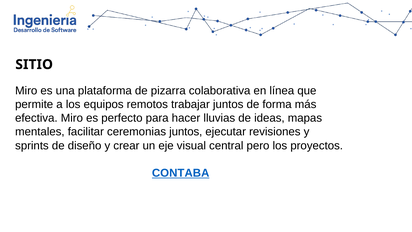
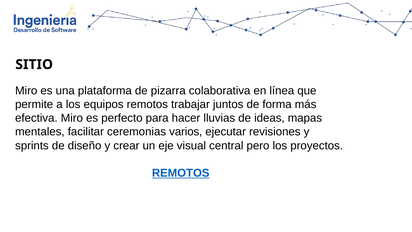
ceremonias juntos: juntos -> varios (186, 132)
CONTABA: CONTABA -> REMOTOS (181, 173)
